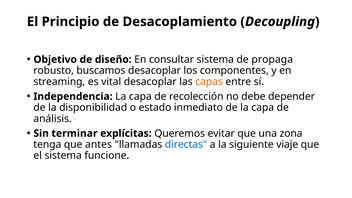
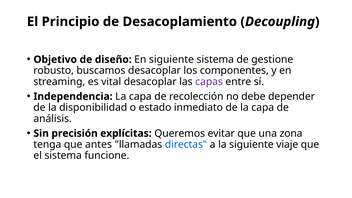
En consultar: consultar -> siguiente (171, 60)
propaga: propaga -> gestione (272, 60)
capas colour: orange -> purple (209, 82)
terminar: terminar -> precisión (75, 133)
